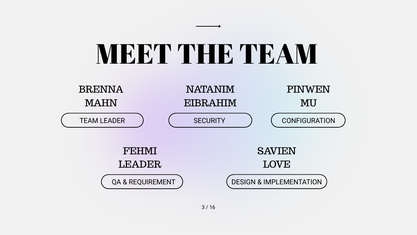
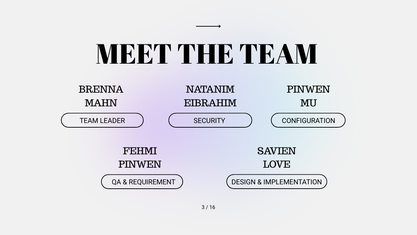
LEADER: LEADER -> PINWEN (140, 164)
